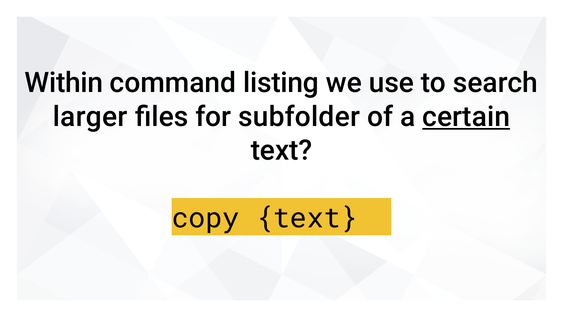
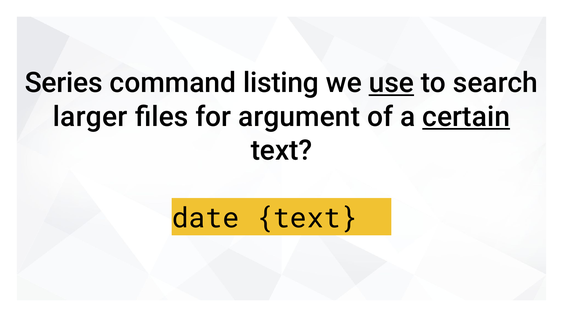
Within: Within -> Series (64, 83)
use underline: none -> present (391, 83)
subfolder: subfolder -> argument (299, 117)
copy: copy -> date (205, 218)
